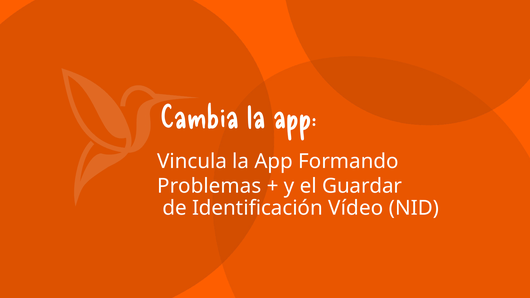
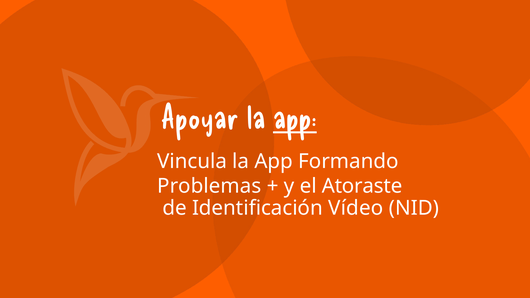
Cambia: Cambia -> Apoyar (200, 118)
app underline: none -> present (295, 118)
Guardar: Guardar -> Atoraste (362, 186)
